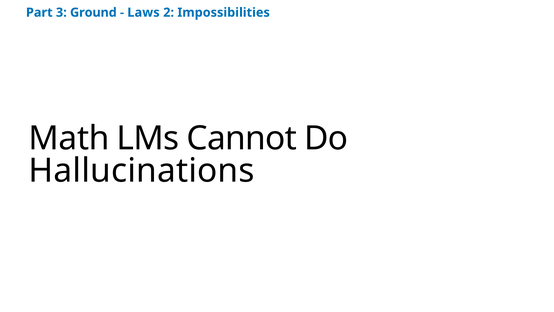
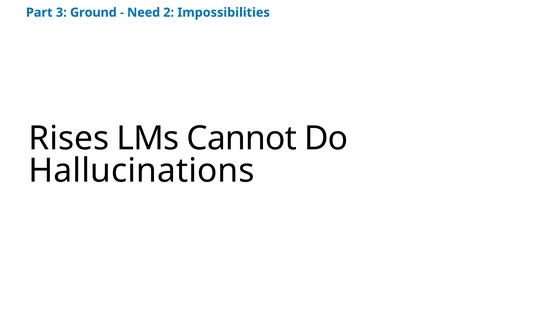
Laws: Laws -> Need (144, 13)
Math: Math -> Rises (69, 138)
